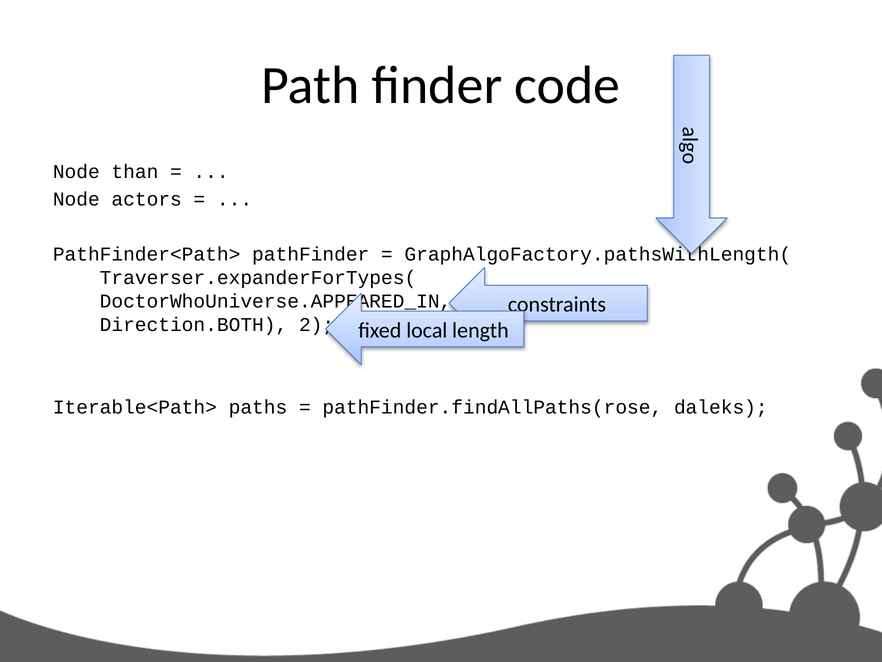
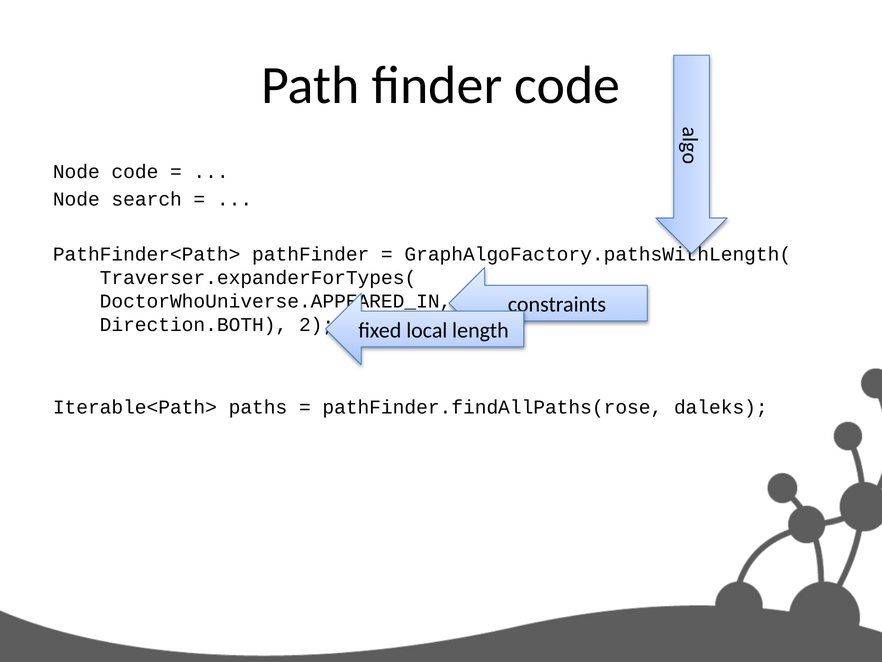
Node than: than -> code (135, 172)
actors: actors -> search (147, 199)
